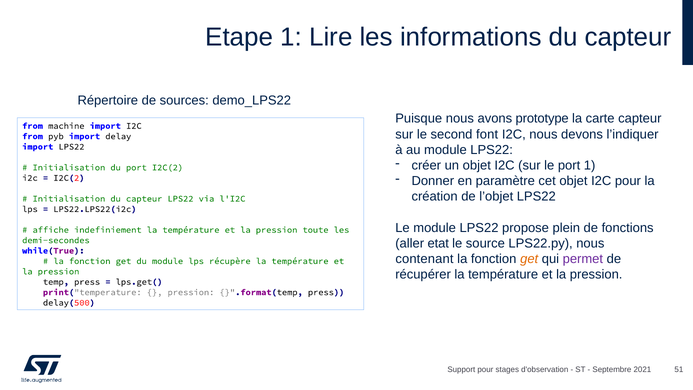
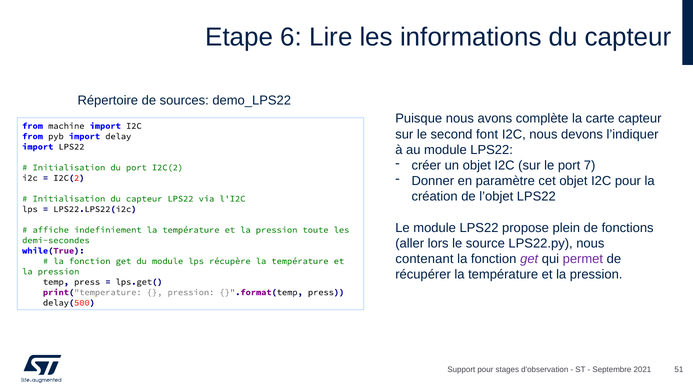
Etape 1: 1 -> 6 (291, 37)
prototype: prototype -> complète (542, 119)
port 1: 1 -> 7 (590, 165)
etat: etat -> lors (438, 243)
get colour: orange -> purple (529, 259)
